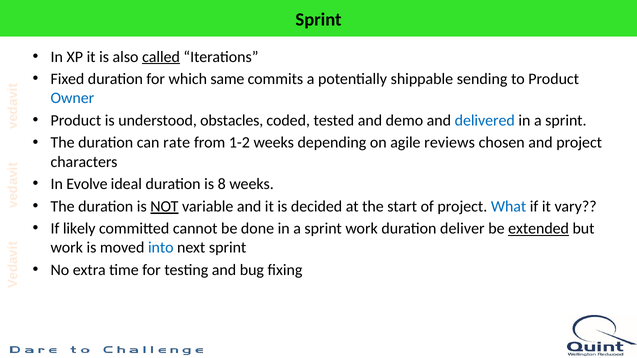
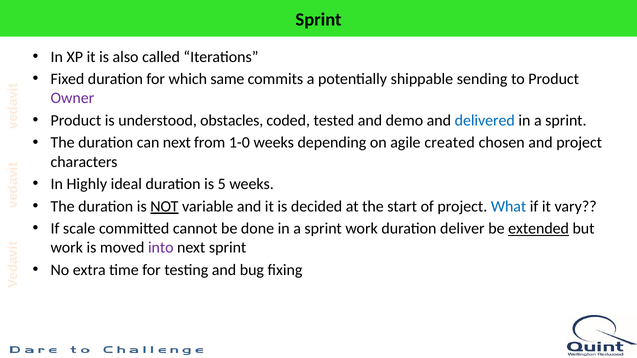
called underline: present -> none (161, 57)
Owner colour: blue -> purple (72, 98)
can rate: rate -> next (177, 143)
1-2: 1-2 -> 1-0 (239, 143)
reviews: reviews -> created (450, 143)
Evolve: Evolve -> Highly (87, 184)
8: 8 -> 5 (222, 184)
likely: likely -> scale (79, 229)
into colour: blue -> purple (161, 248)
